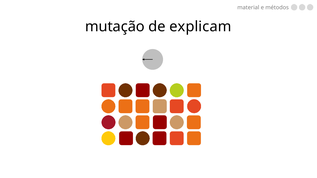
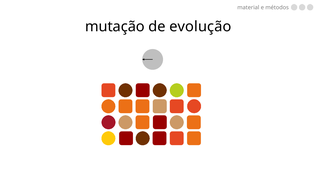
explicam: explicam -> evolução (200, 27)
